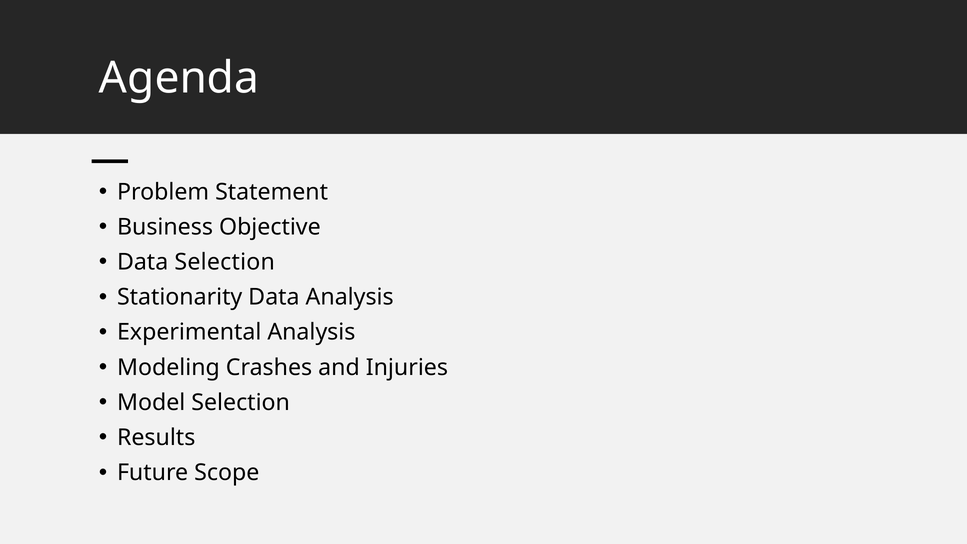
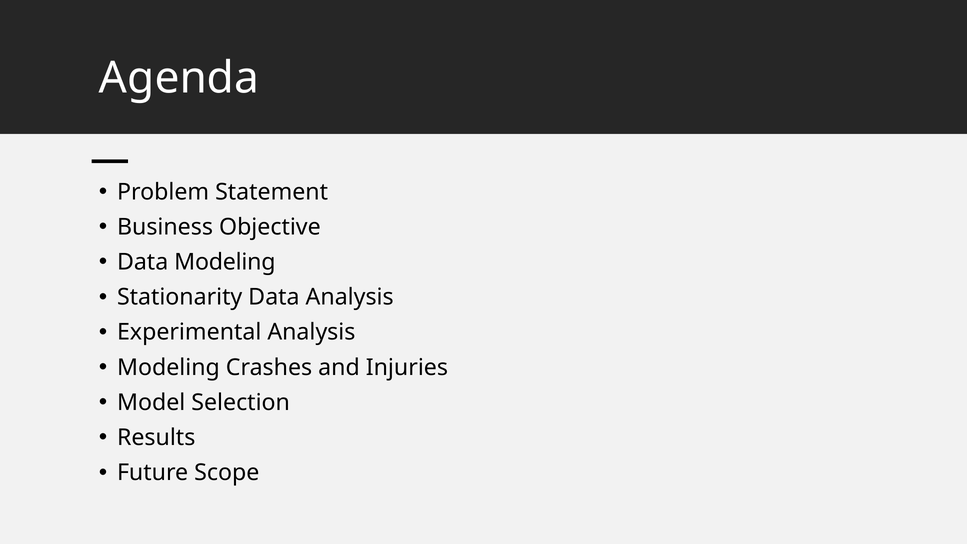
Data Selection: Selection -> Modeling (225, 262)
